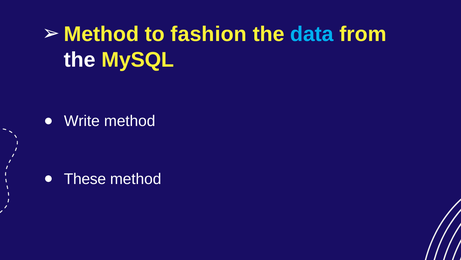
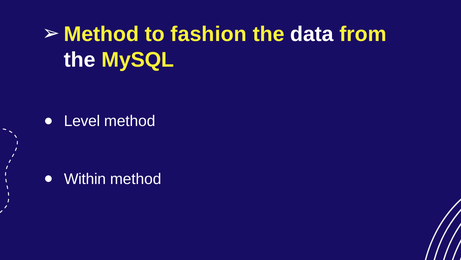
data colour: light blue -> white (312, 34)
Write: Write -> Level (82, 121)
These: These -> Within (85, 179)
